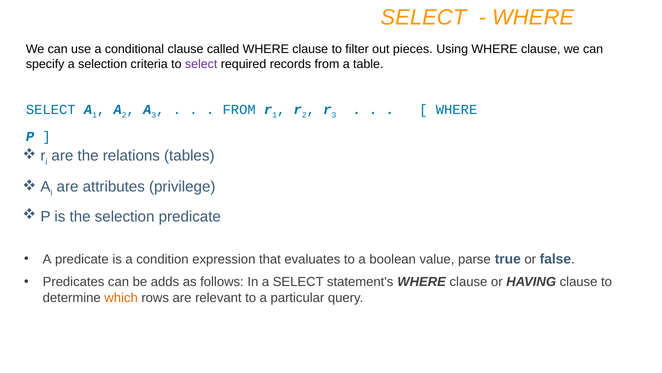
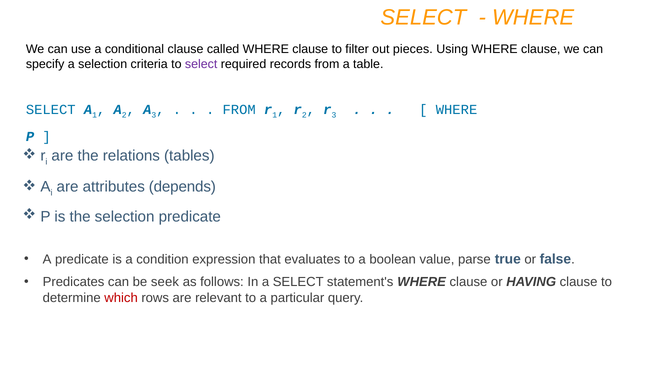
privilege: privilege -> depends (182, 186)
adds: adds -> seek (165, 282)
which colour: orange -> red (121, 297)
